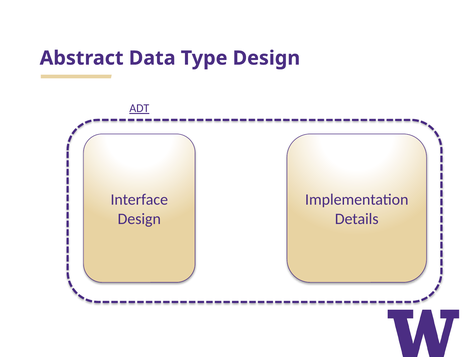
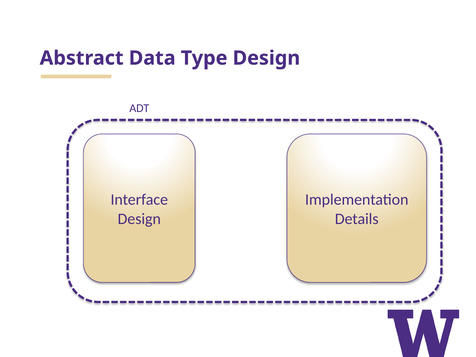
ADT underline: present -> none (139, 108)
